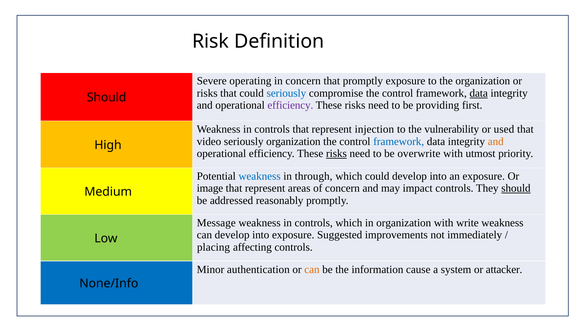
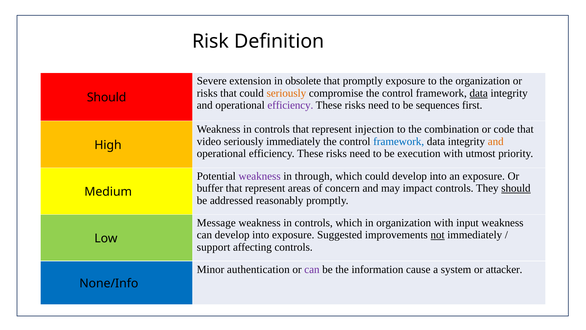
operating: operating -> extension (250, 81)
in concern: concern -> obsolete (303, 81)
seriously colour: blue -> orange (286, 93)
providing: providing -> sequences (438, 105)
vulnerability: vulnerability -> combination (452, 129)
used: used -> code (504, 129)
seriously organization: organization -> immediately (293, 141)
risks underline: present -> none (336, 153)
overwrite: overwrite -> execution (419, 153)
weakness colour: blue -> purple (260, 176)
image: image -> buffer (210, 188)
write: write -> input (467, 223)
not underline: none -> present (438, 235)
placing: placing -> support (214, 247)
can colour: orange -> purple (312, 269)
